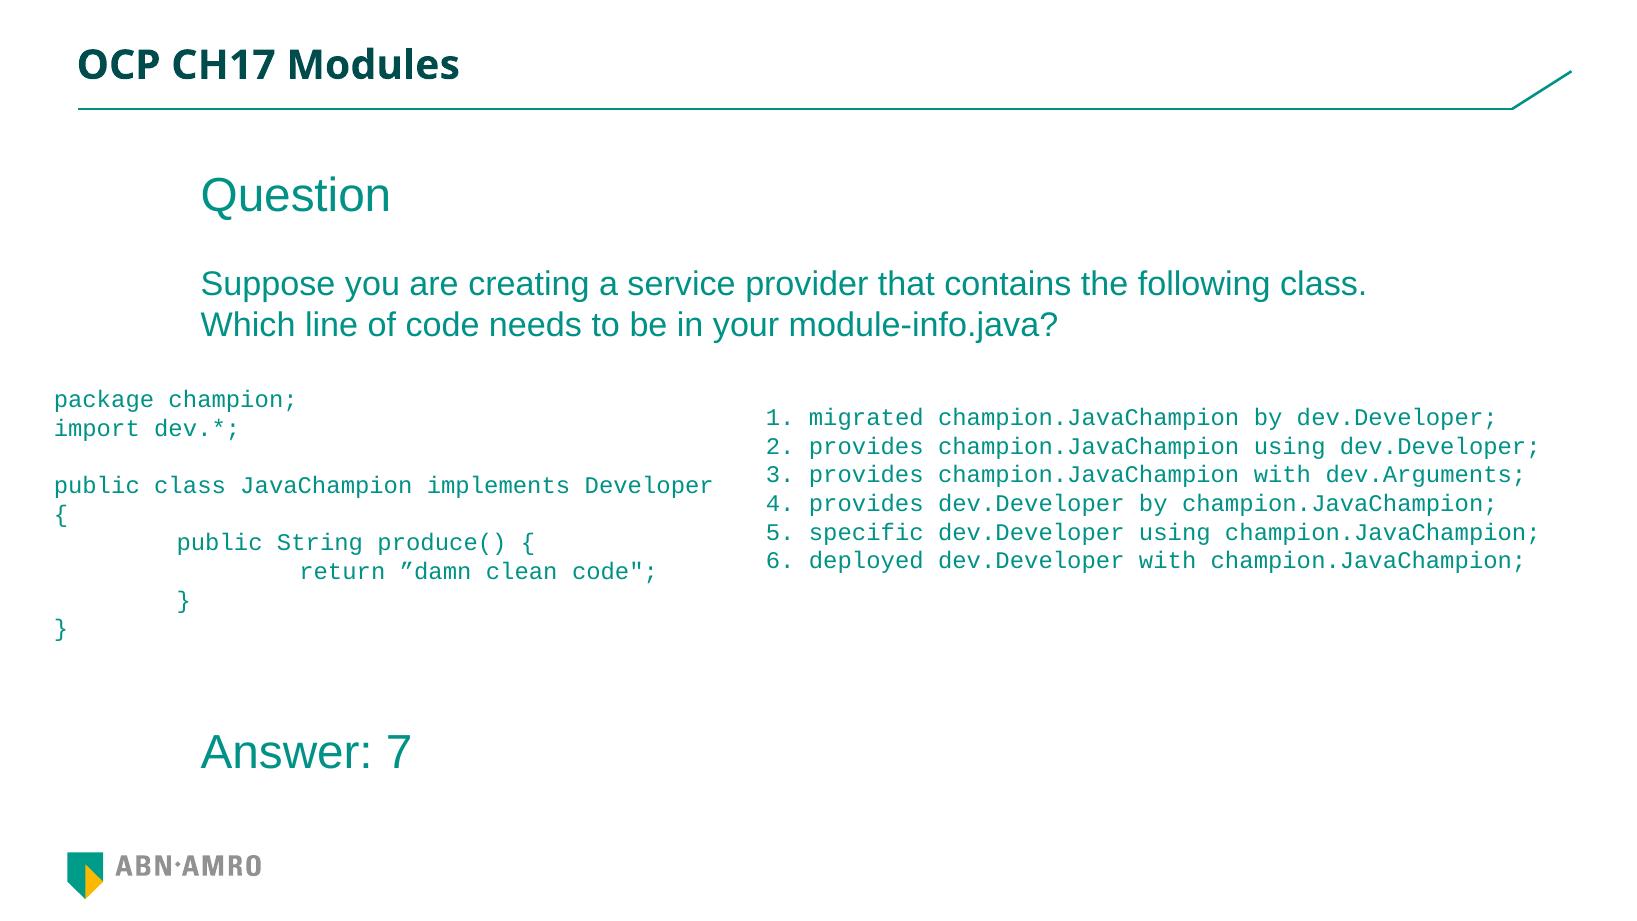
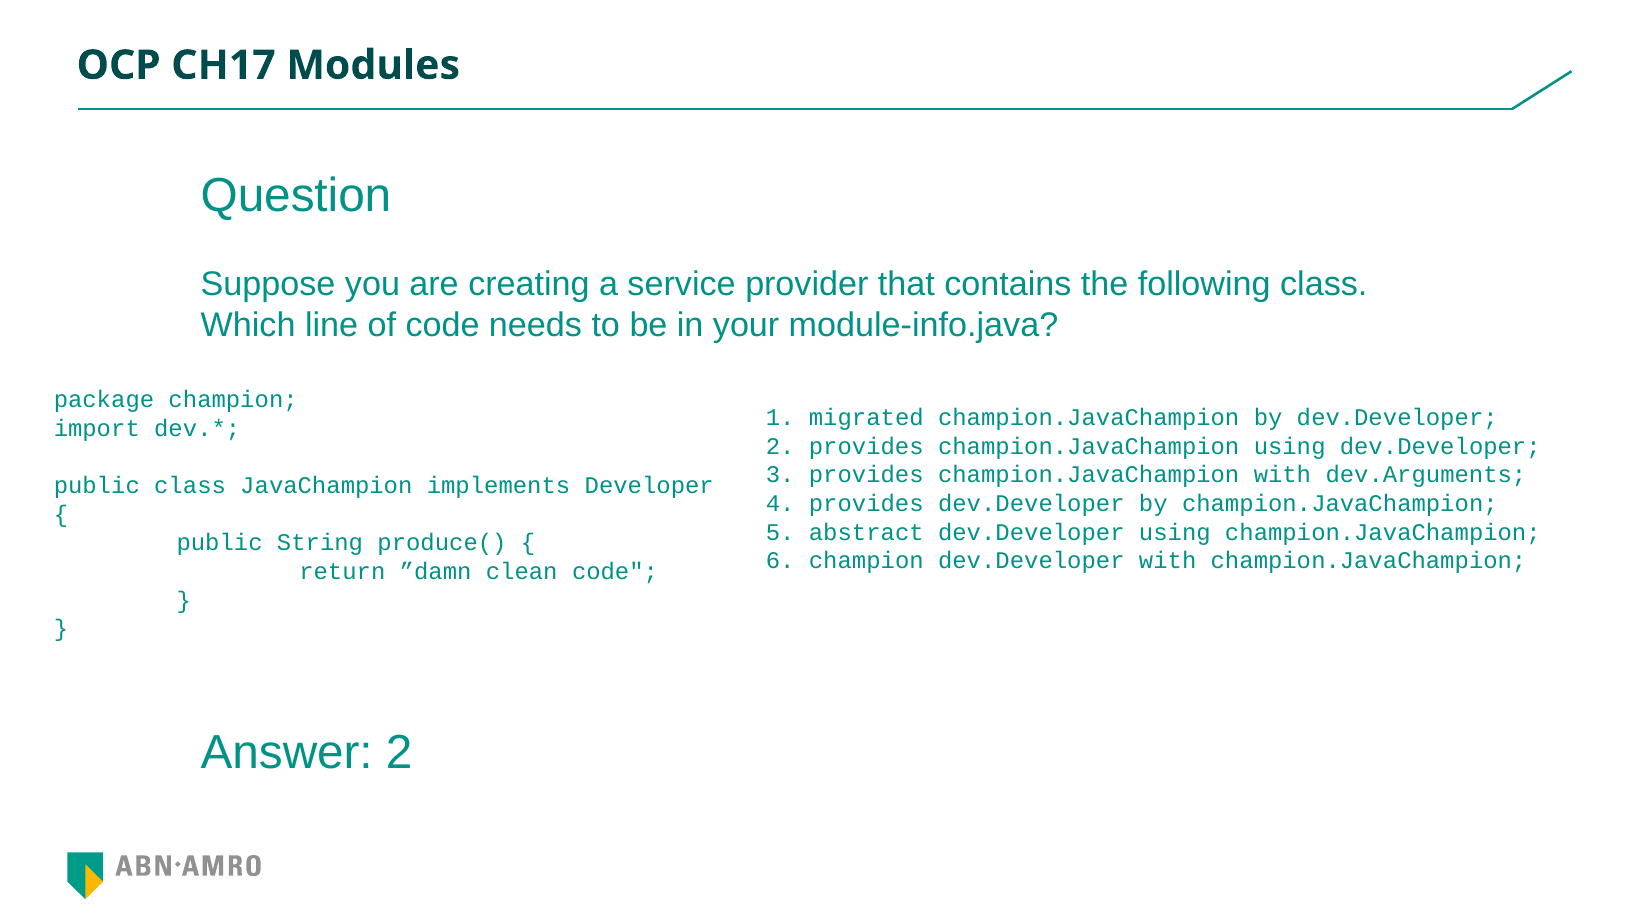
specific: specific -> abstract (866, 532)
6 deployed: deployed -> champion (866, 561)
Answer 7: 7 -> 2 (399, 753)
